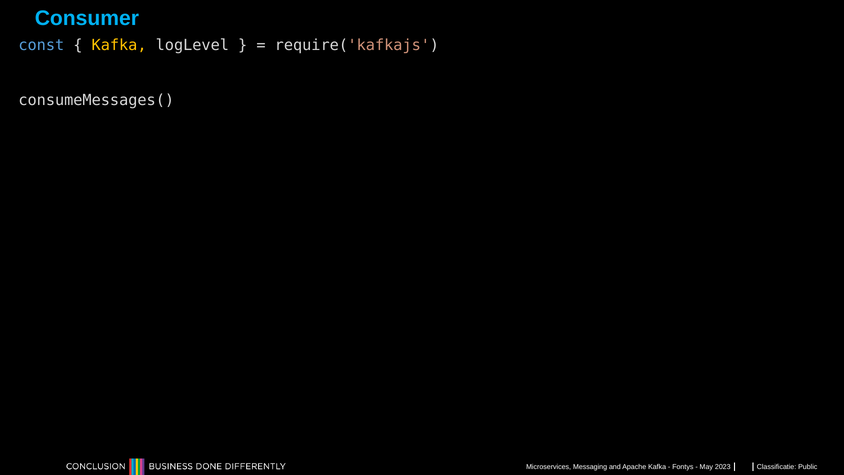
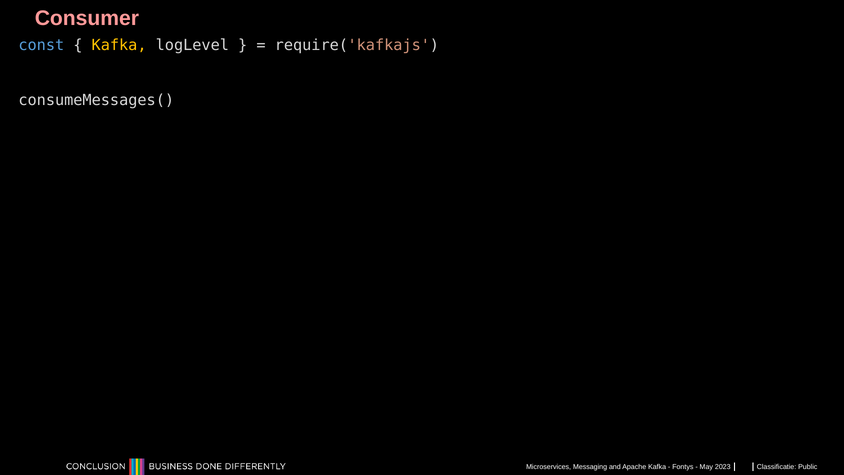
Consumer colour: light blue -> pink (87, 18)
